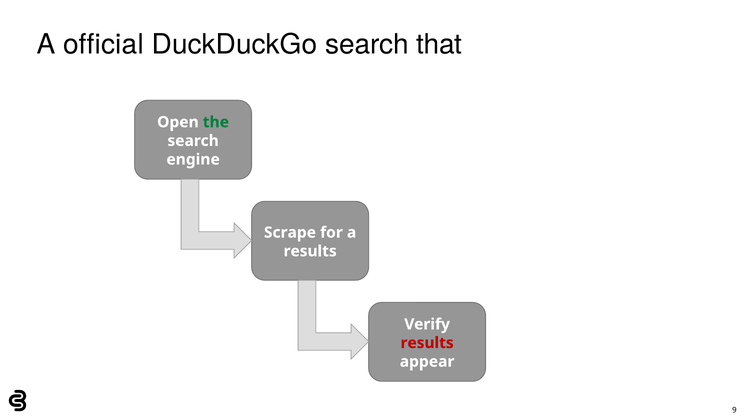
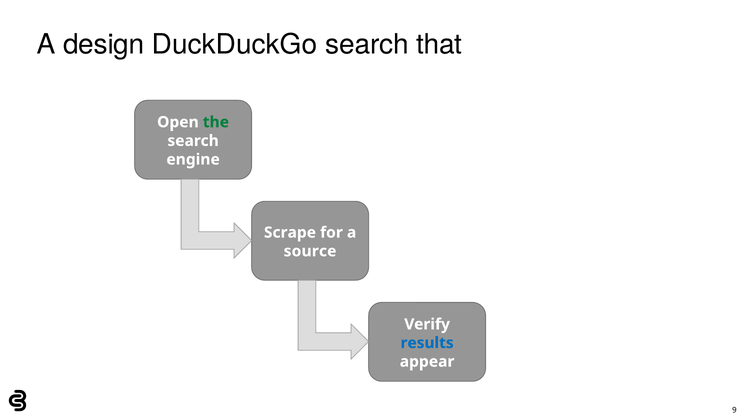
official: official -> design (104, 45)
results: results -> source (310, 252)
results colour: red -> blue (427, 344)
